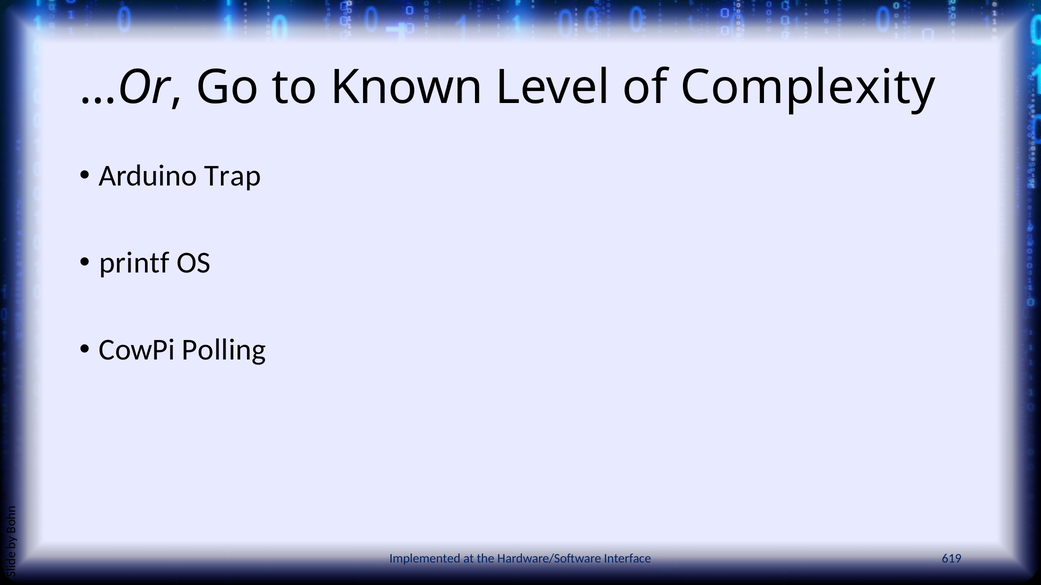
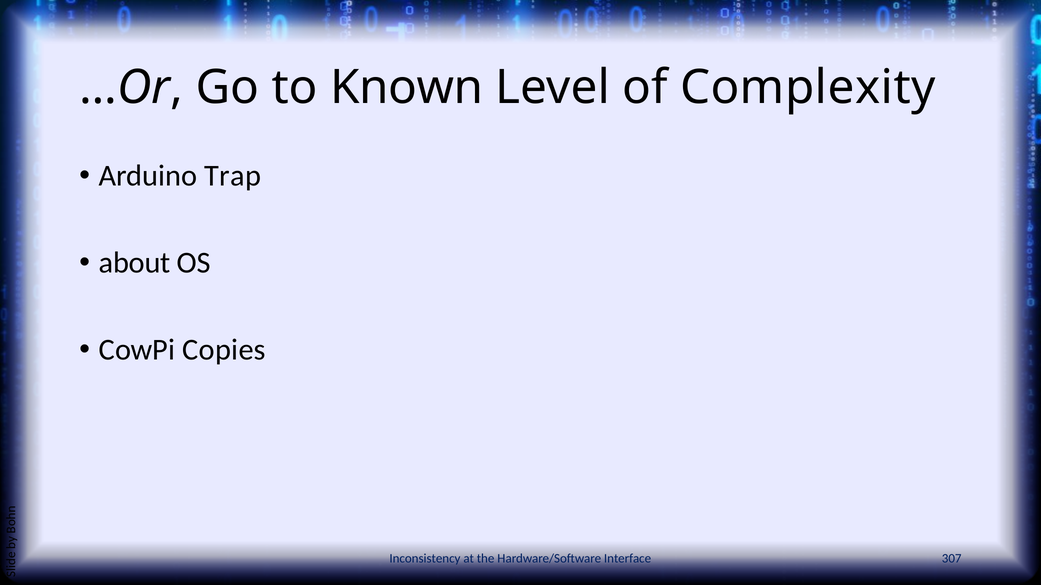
printf: printf -> about (135, 263)
Polling: Polling -> Copies (224, 350)
Implemented: Implemented -> Inconsistency (425, 559)
619: 619 -> 307 (952, 559)
